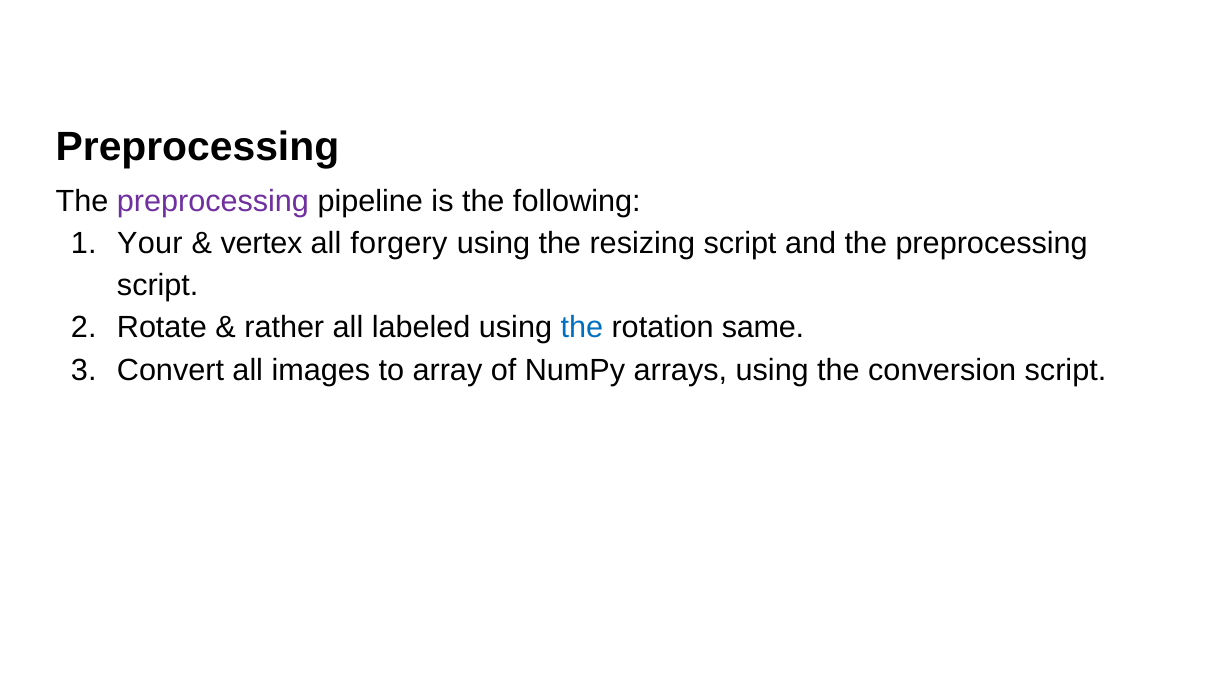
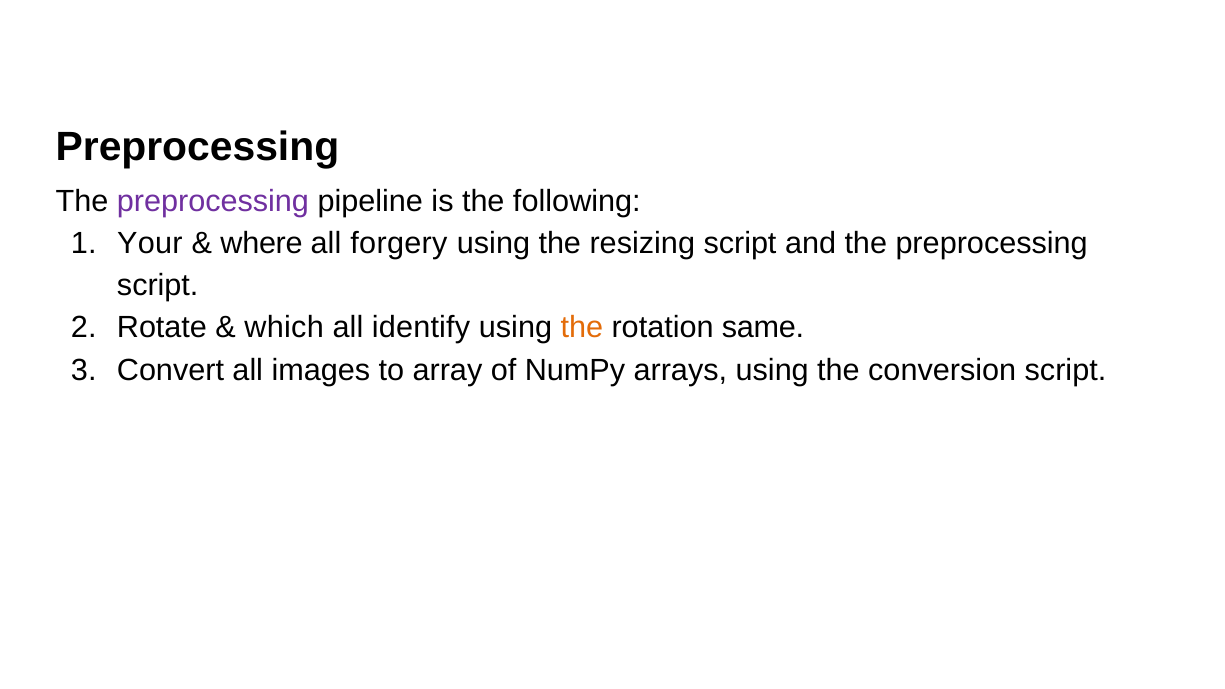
vertex: vertex -> where (262, 243)
rather: rather -> which (284, 328)
labeled: labeled -> identify (421, 328)
the colour: blue -> orange (582, 328)
